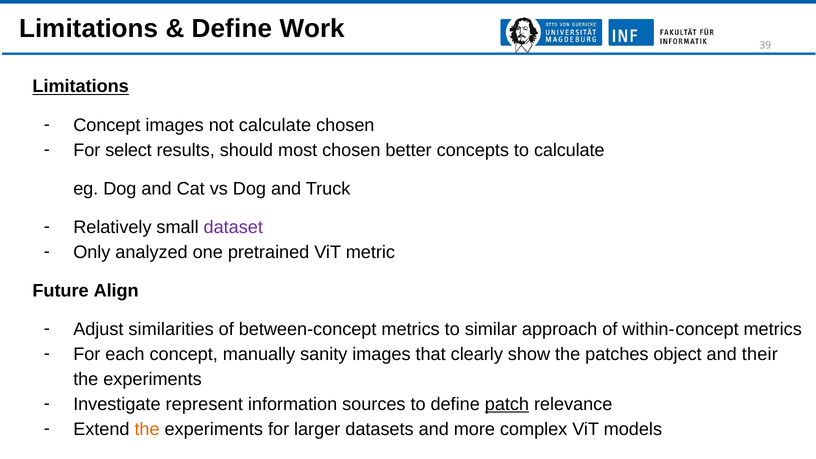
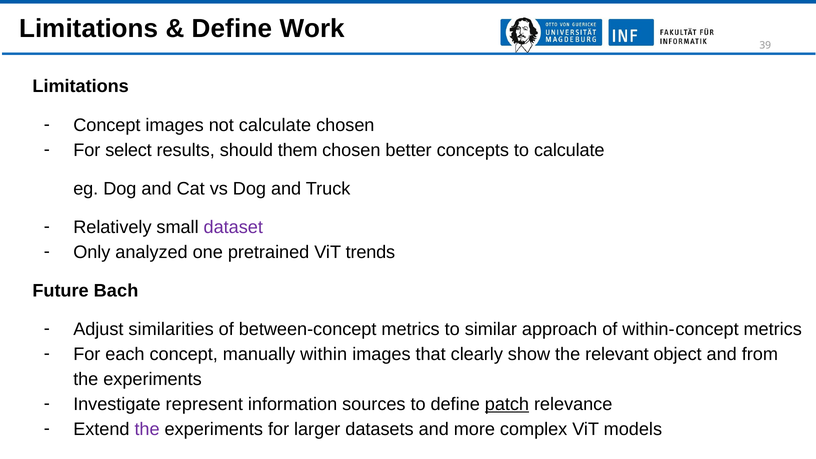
Limitations underline: present -> none (81, 87)
most: most -> them (298, 150)
metric: metric -> trends (370, 252)
Align: Align -> Bach (116, 291)
sanity: sanity -> within (324, 354)
patches: patches -> relevant (617, 354)
their: their -> from (760, 354)
the colour: orange -> purple (147, 429)
